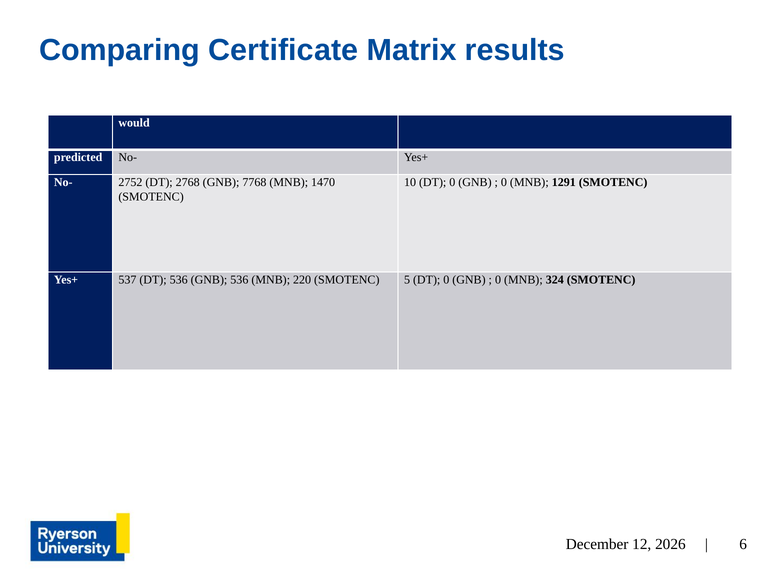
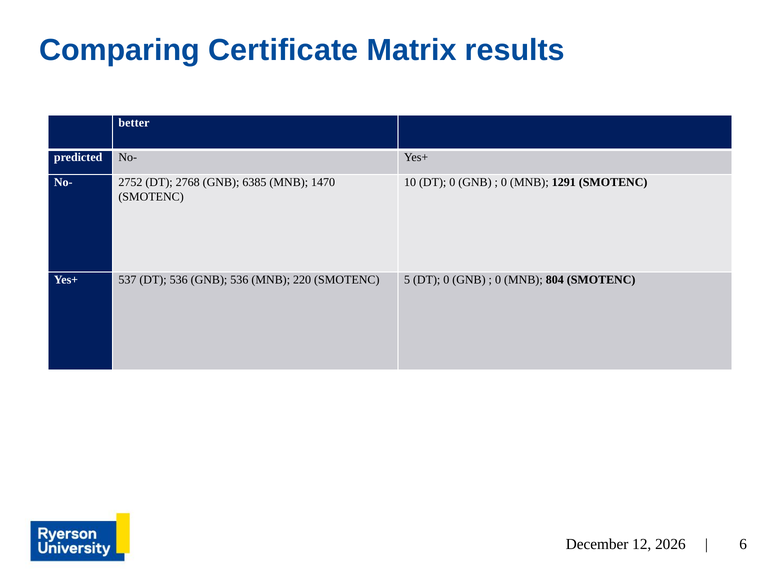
would: would -> better (134, 123)
7768: 7768 -> 6385 (254, 182)
324: 324 -> 804 (555, 280)
